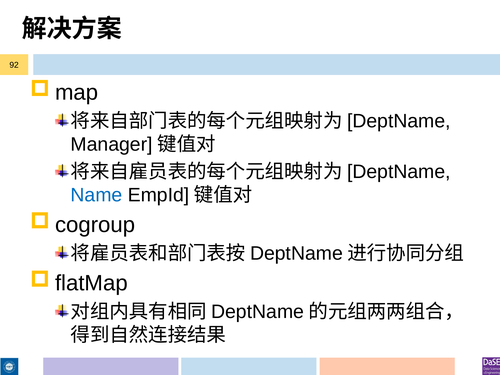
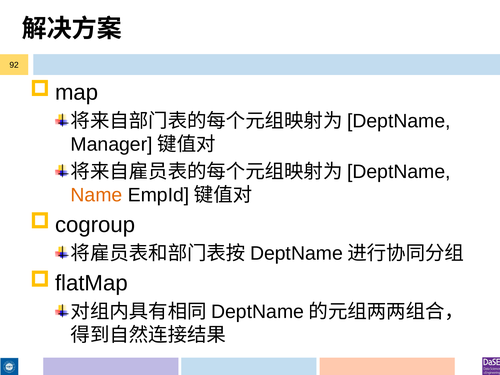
Name colour: blue -> orange (97, 195)
